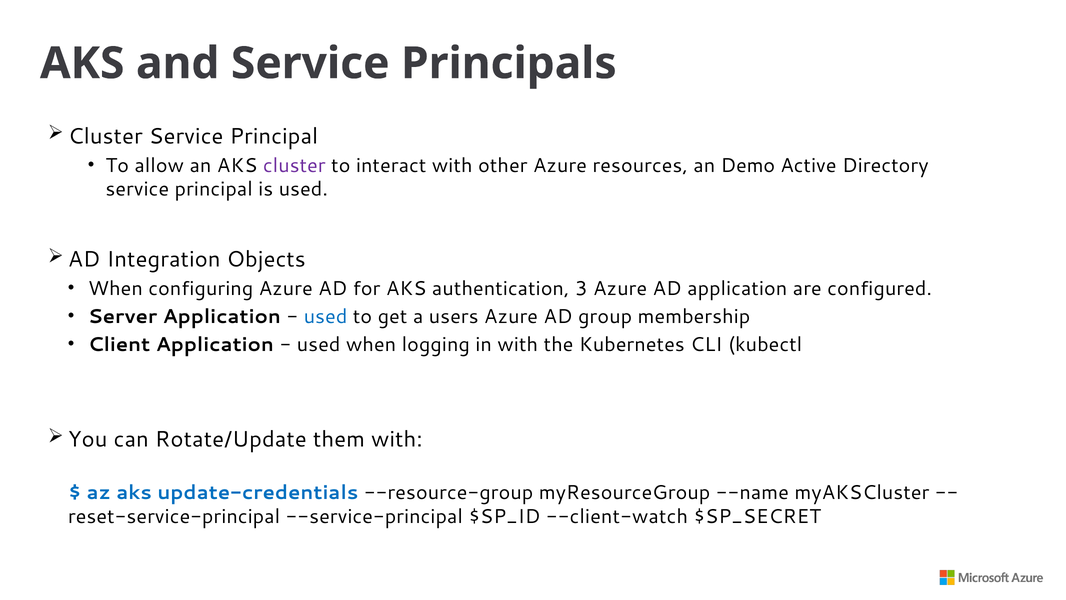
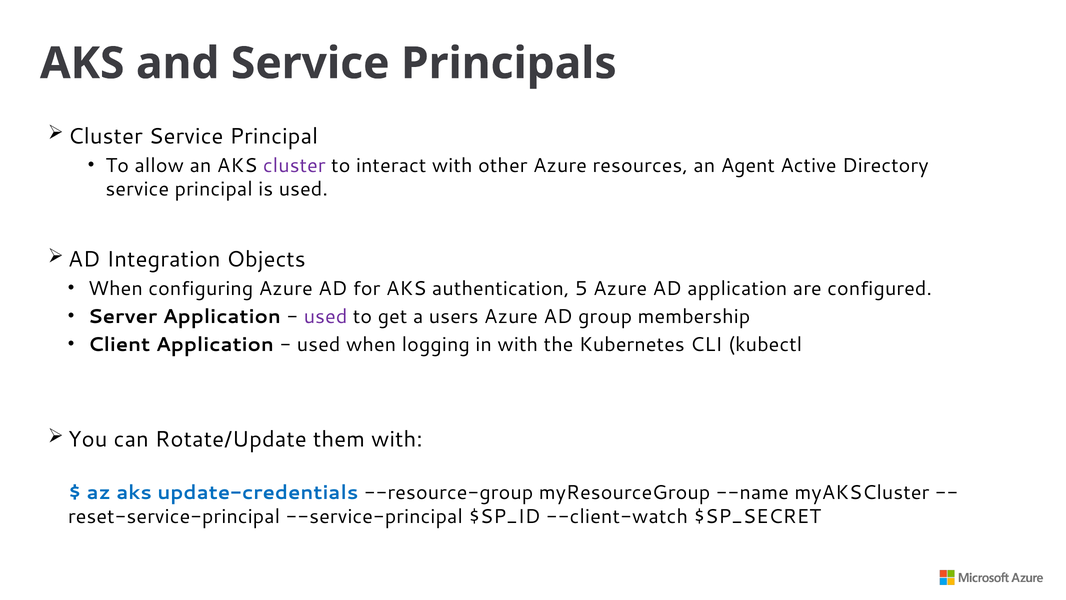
Demo: Demo -> Agent (748, 165)
3: 3 -> 5 (581, 288)
used colour: blue -> purple (326, 316)
